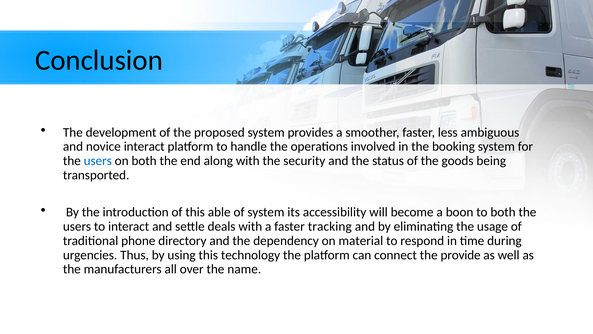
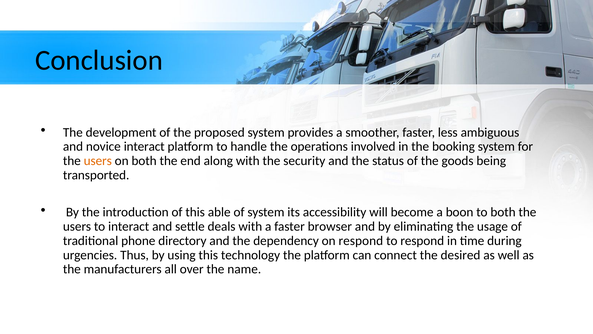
users colour: blue -> orange (98, 161)
tracking: tracking -> browser (330, 226)
on material: material -> respond (361, 240)
provide: provide -> desired (461, 255)
